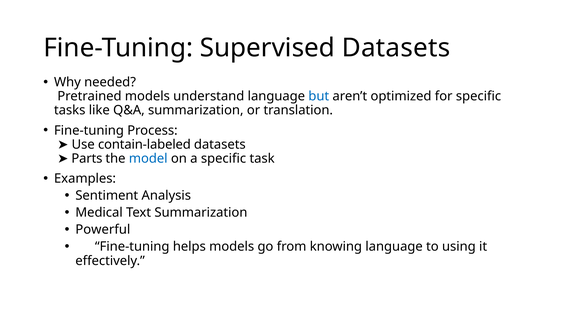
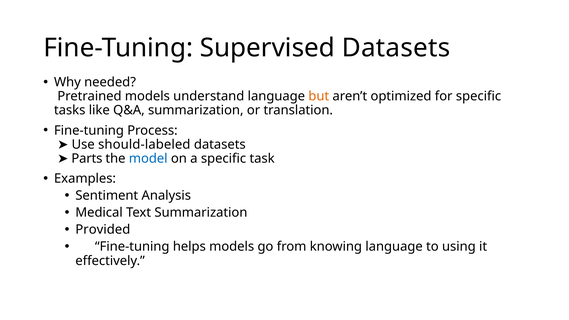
but colour: blue -> orange (319, 96)
contain-labeled: contain-labeled -> should-labeled (144, 144)
Powerful: Powerful -> Provided (103, 230)
